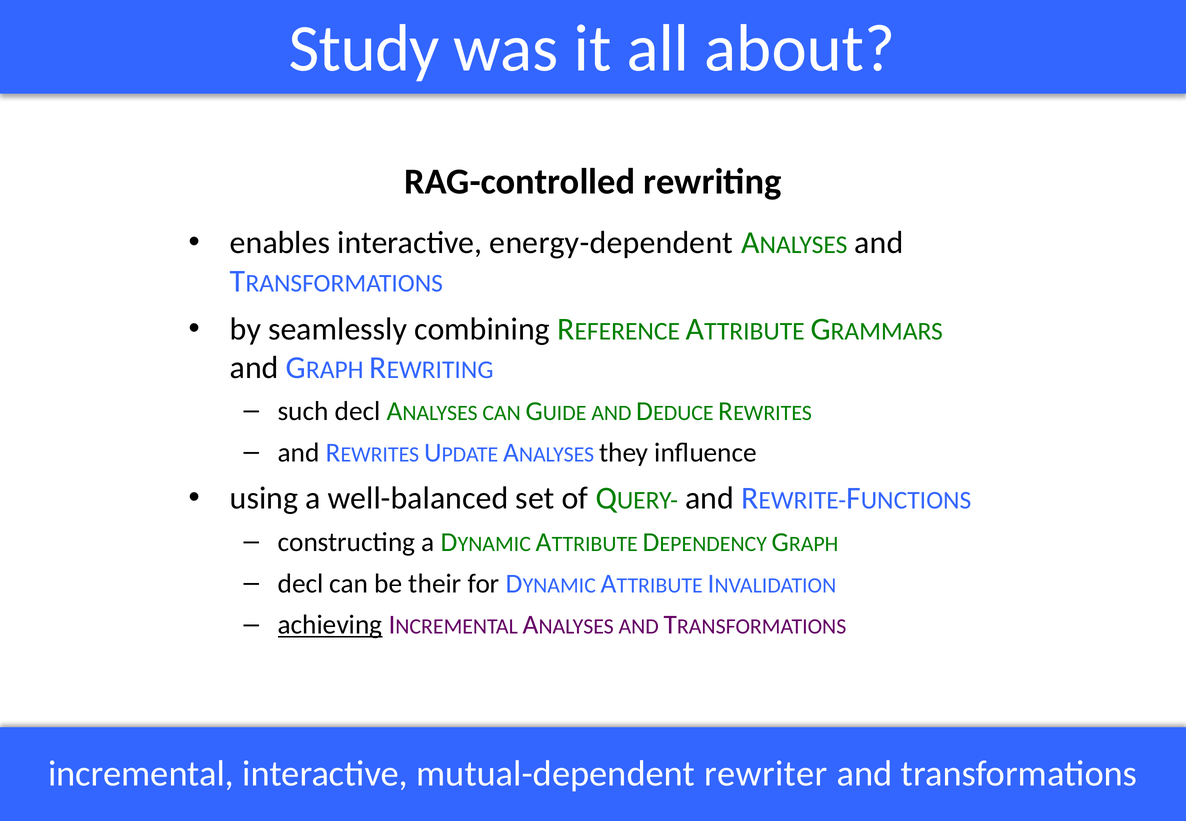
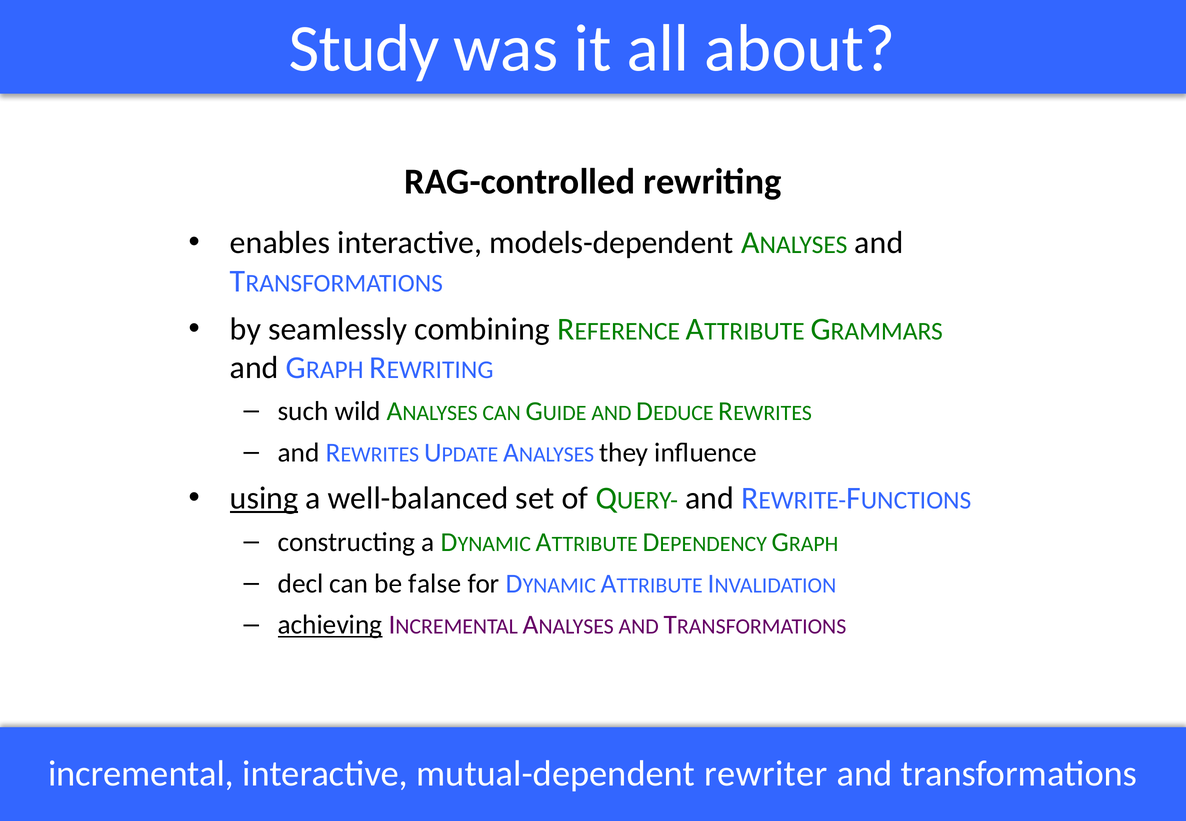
energy-dependent: energy-dependent -> models-dependent (611, 243)
such decl: decl -> wild (358, 411)
using underline: none -> present (264, 498)
their: their -> false (435, 584)
